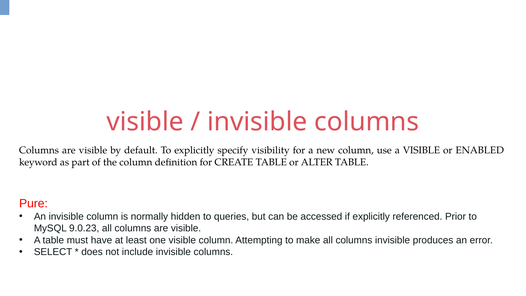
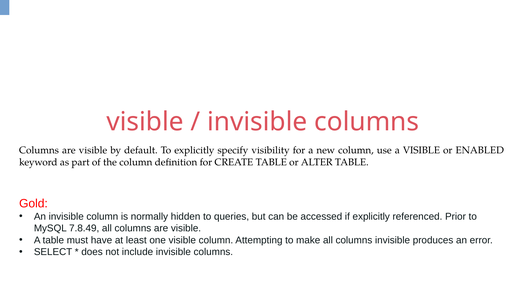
Pure: Pure -> Gold (33, 203)
9.0.23: 9.0.23 -> 7.8.49 (84, 228)
